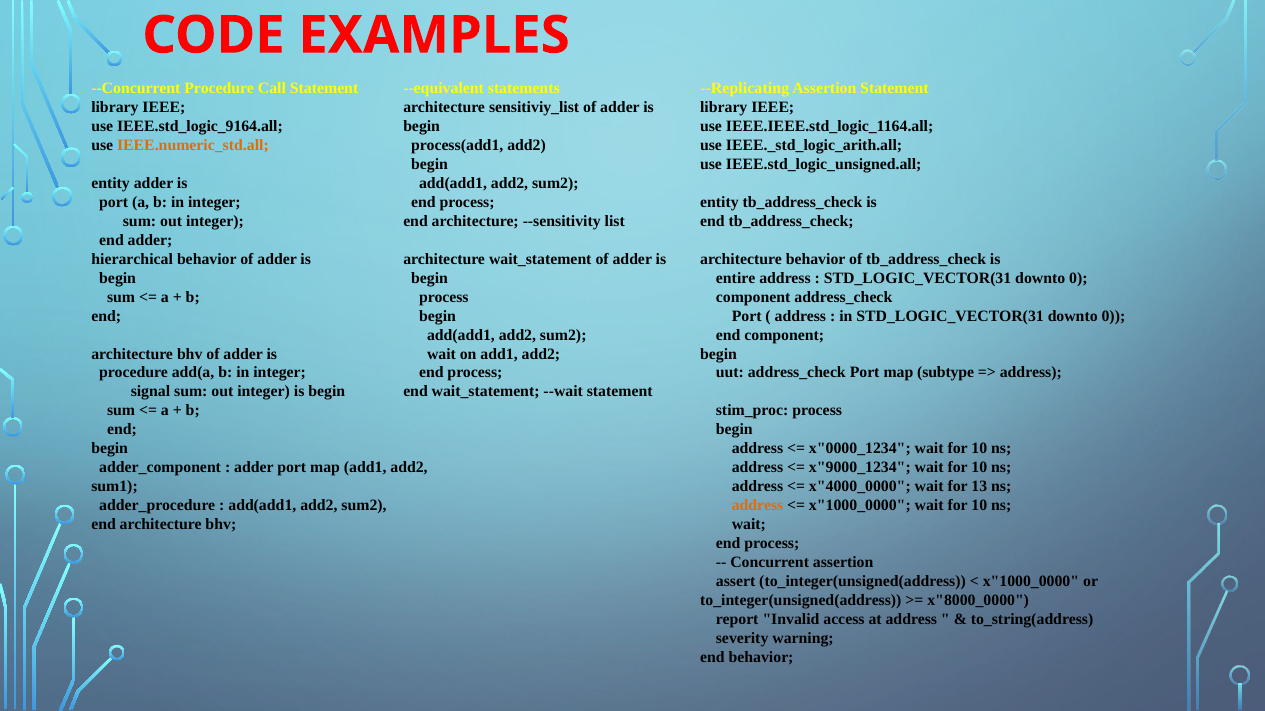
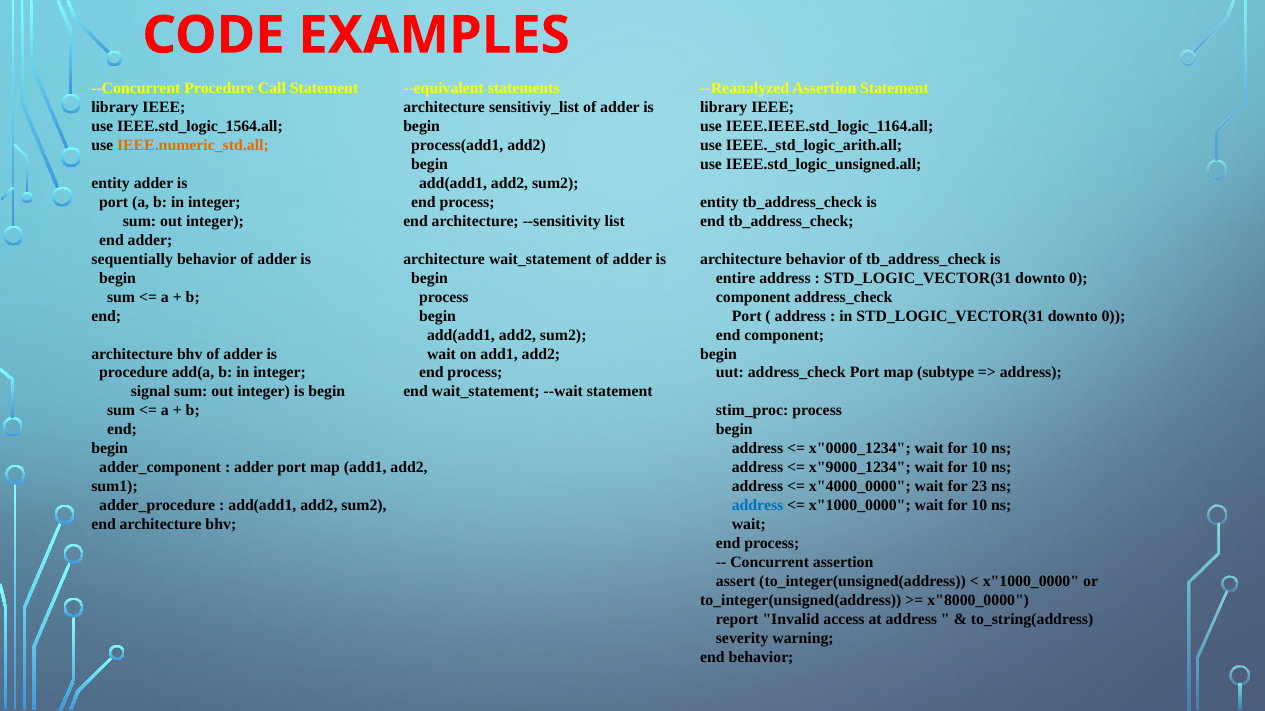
--Replicating: --Replicating -> --Reanalyzed (745, 88)
IEEE.std_logic_9164.all: IEEE.std_logic_9164.all -> IEEE.std_logic_1564.all (200, 126)
hierarchical: hierarchical -> sequentially (132, 259)
13: 13 -> 23 (979, 487)
address colour: orange -> blue (758, 506)
